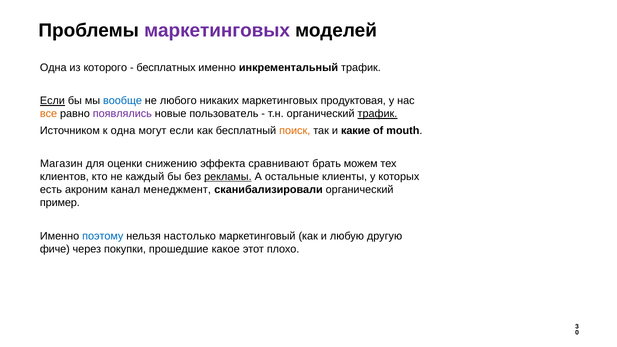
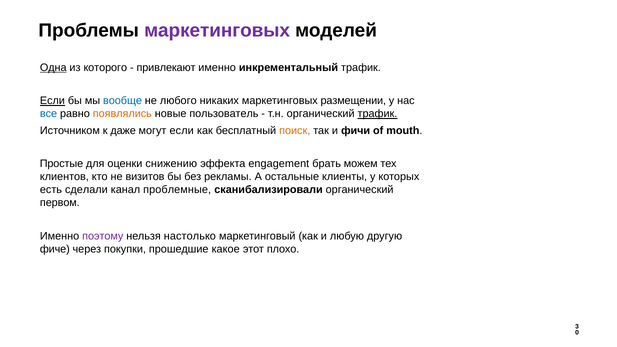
Одна underline: none -> present (53, 68)
бесплатных: бесплатных -> привлекают (166, 68)
продуктовая: продуктовая -> размещении (353, 101)
все colour: orange -> blue (49, 114)
появлялись colour: purple -> orange (122, 114)
к одна: одна -> даже (123, 130)
какие: какие -> фичи (356, 130)
Магазин: Магазин -> Простые (61, 164)
сравнивают: сравнивают -> engagement (279, 164)
каждый: каждый -> визитов (145, 177)
рекламы underline: present -> none (228, 177)
акроним: акроним -> сделали (86, 190)
менеджмент: менеджмент -> проблемные (177, 190)
пример: пример -> первом (60, 203)
поэтому colour: blue -> purple (103, 236)
